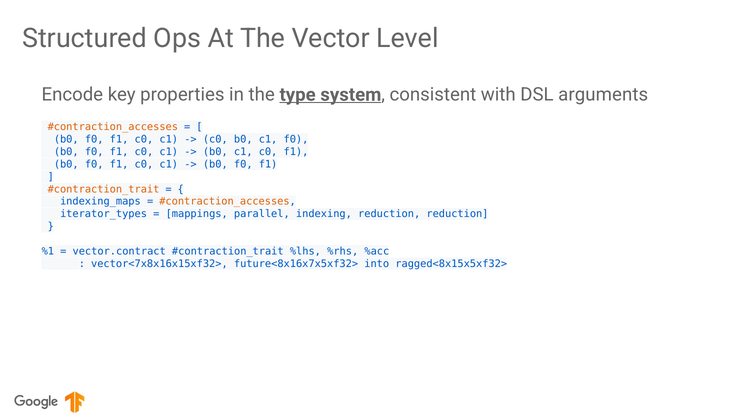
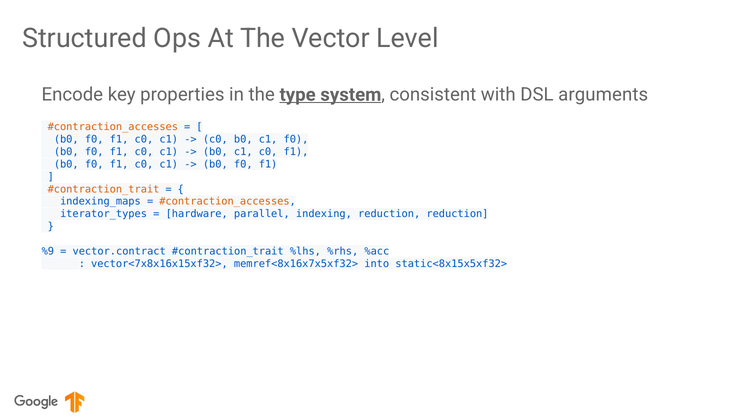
mappings: mappings -> hardware (197, 214)
%1: %1 -> %9 (48, 251)
future<8x16x7x5xf32>: future<8x16x7x5xf32> -> memref<8x16x7x5xf32> (296, 264)
ragged<8x15x5xf32>: ragged<8x15x5xf32> -> static<8x15x5xf32> (451, 264)
